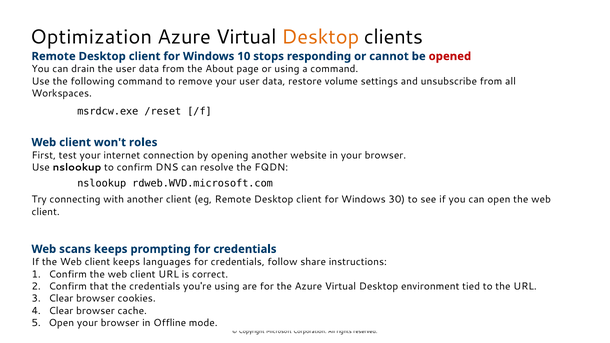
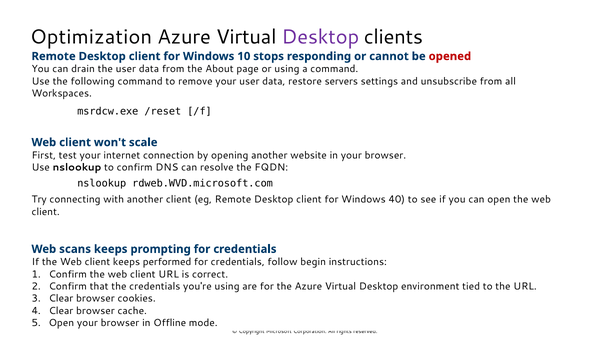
Desktop colour: orange -> purple (320, 37)
volume: volume -> servers (341, 81)
roles: roles -> scale (143, 142)
30: 30 -> 40 (397, 200)
languages: languages -> performed (167, 262)
share: share -> begin (313, 262)
